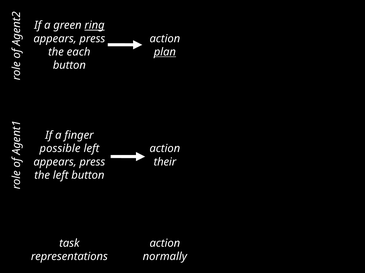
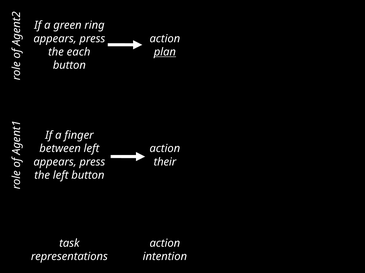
ring underline: present -> none (95, 25)
possible: possible -> between (60, 149)
normally: normally -> intention (165, 257)
